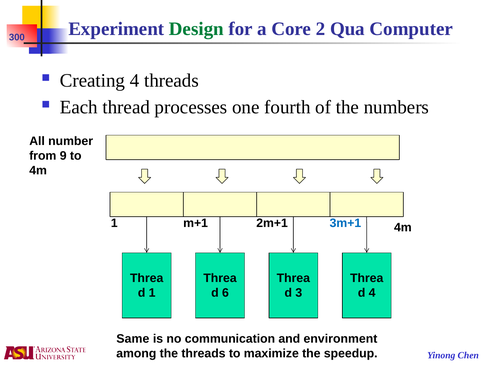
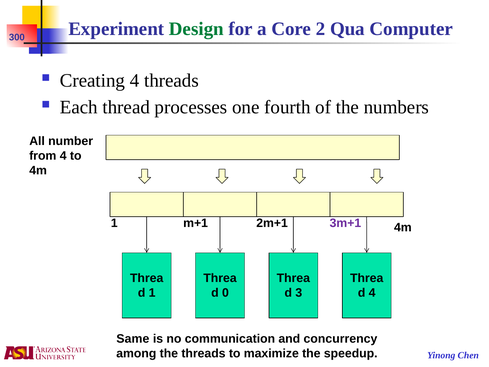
from 9: 9 -> 4 (63, 156)
3m+1 colour: blue -> purple (345, 223)
6: 6 -> 0 (225, 293)
environment: environment -> concurrency (340, 339)
